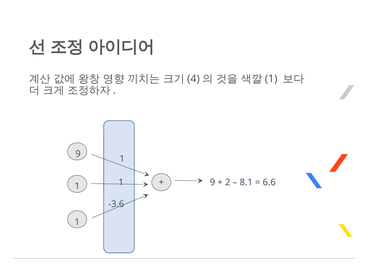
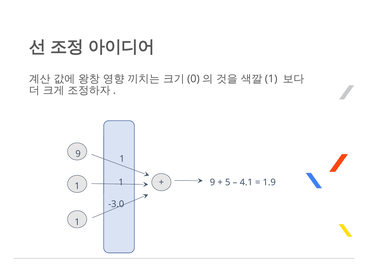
4: 4 -> 0 (193, 79)
2: 2 -> 5 (228, 182)
8.1: 8.1 -> 4.1 (246, 182)
6.6: 6.6 -> 1.9 (269, 182)
-3.6: -3.6 -> -3.0 (116, 204)
